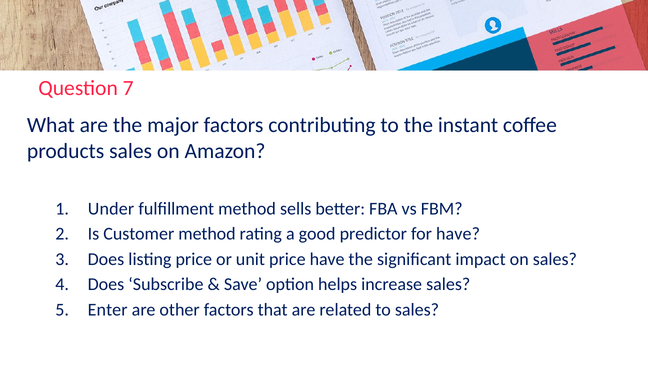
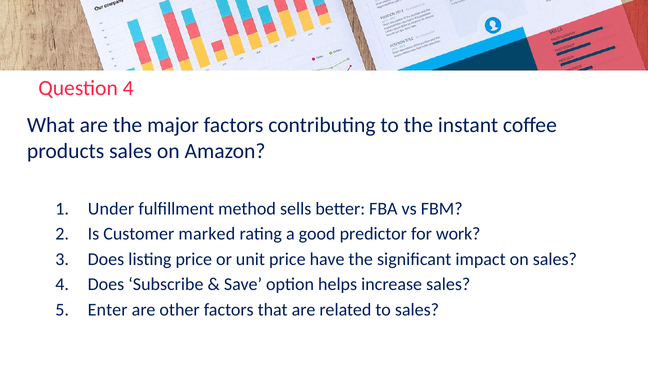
Question 7: 7 -> 4 (128, 88)
Customer method: method -> marked (207, 234)
for have: have -> work (458, 234)
